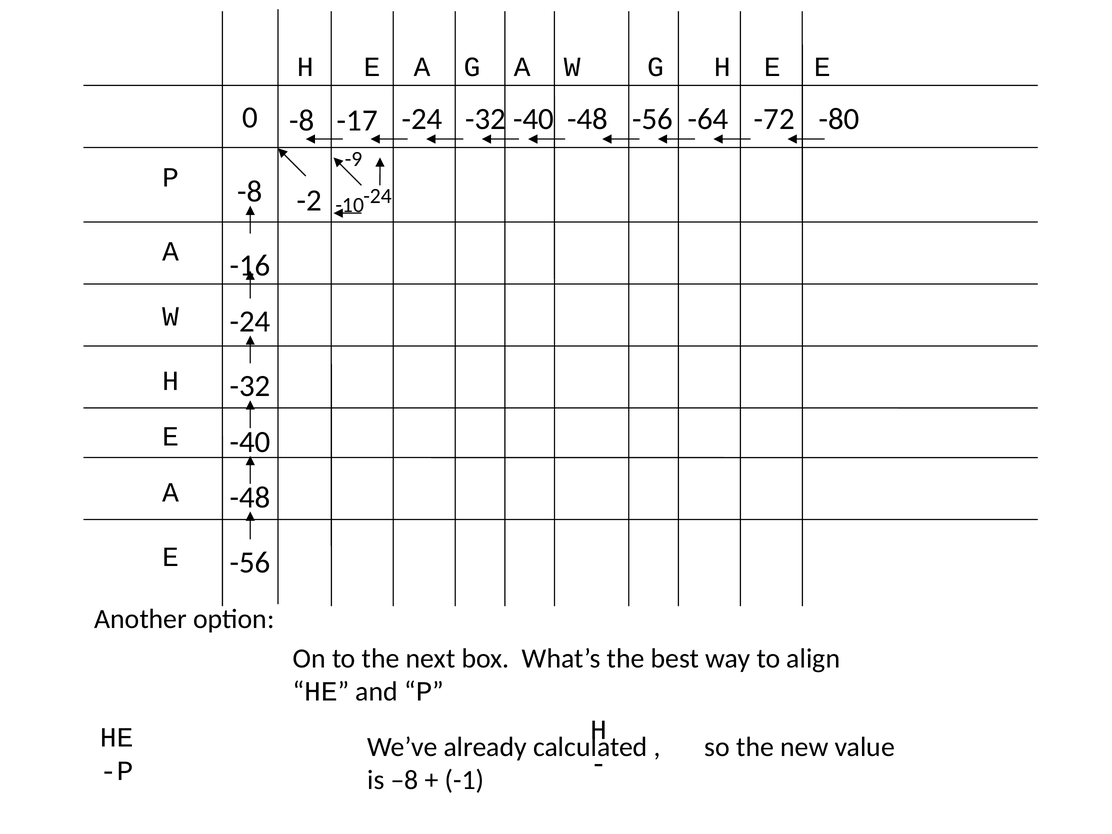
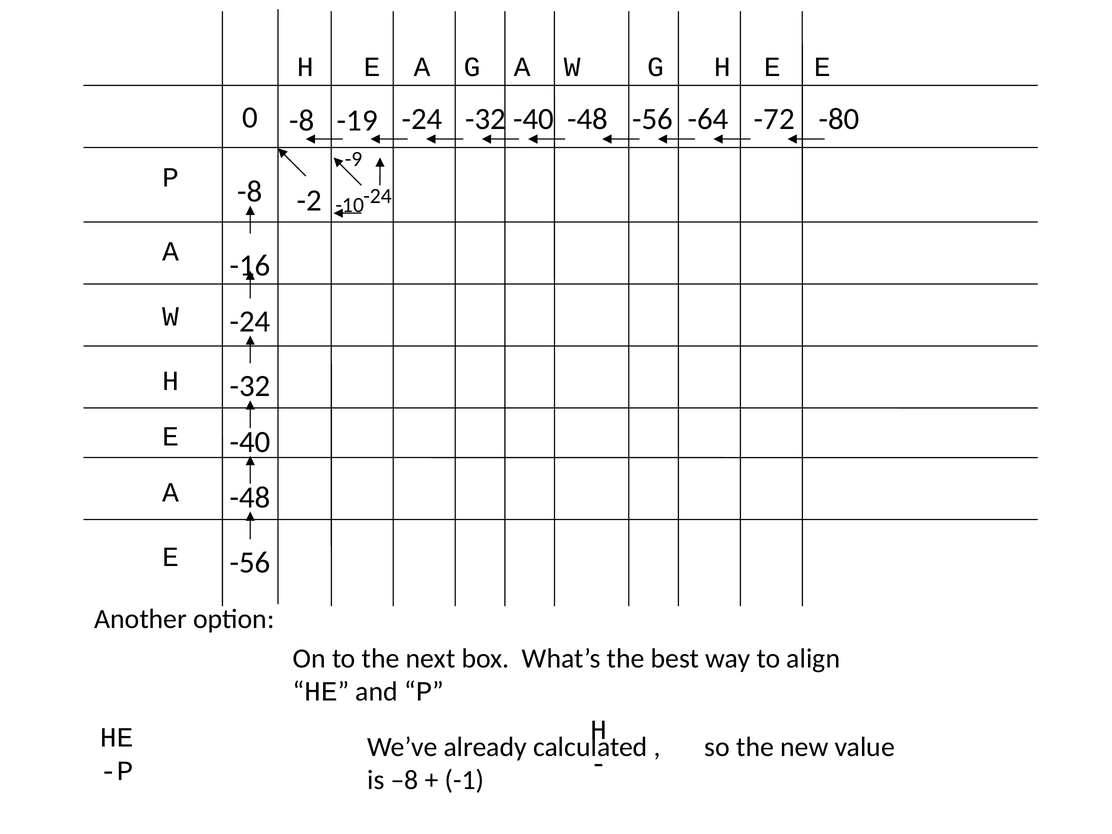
-17: -17 -> -19 (357, 121)
